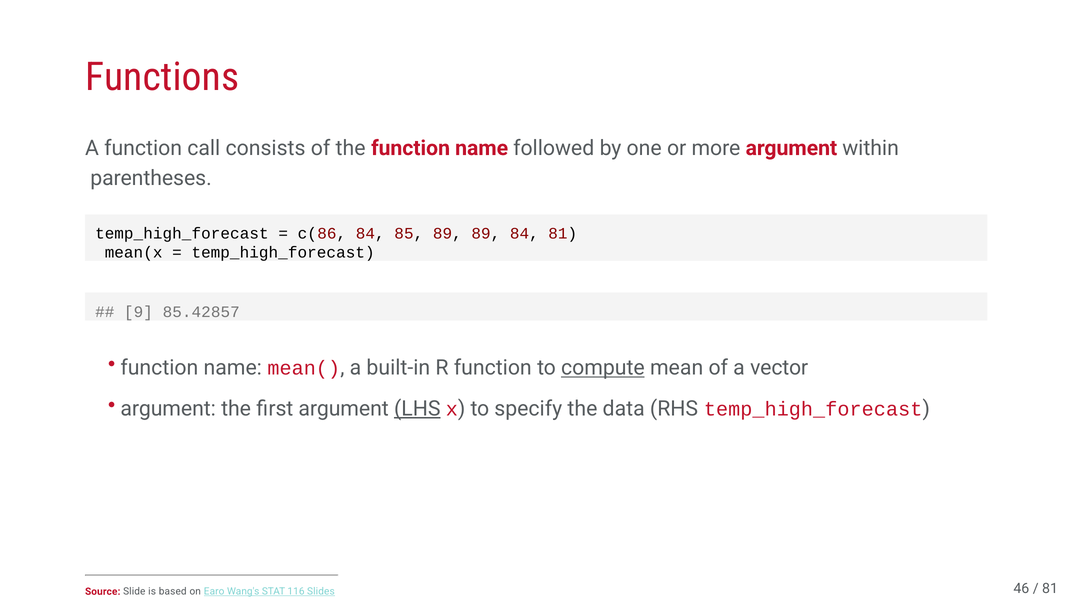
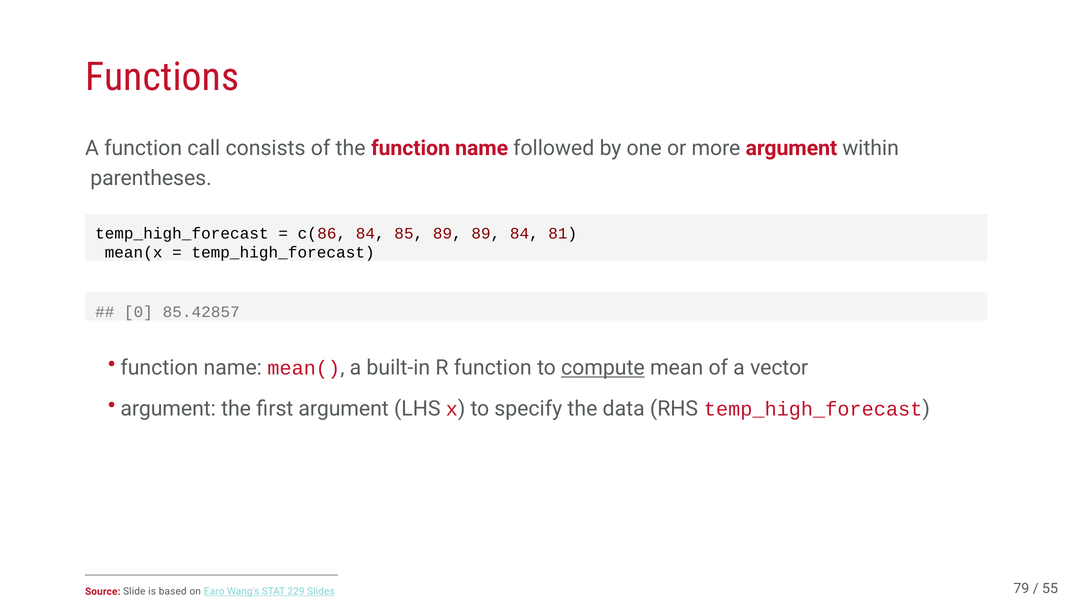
9: 9 -> 0 (138, 312)
LHS underline: present -> none (417, 409)
116: 116 -> 229 (296, 591)
46: 46 -> 79 (1021, 588)
81: 81 -> 55 (1050, 588)
